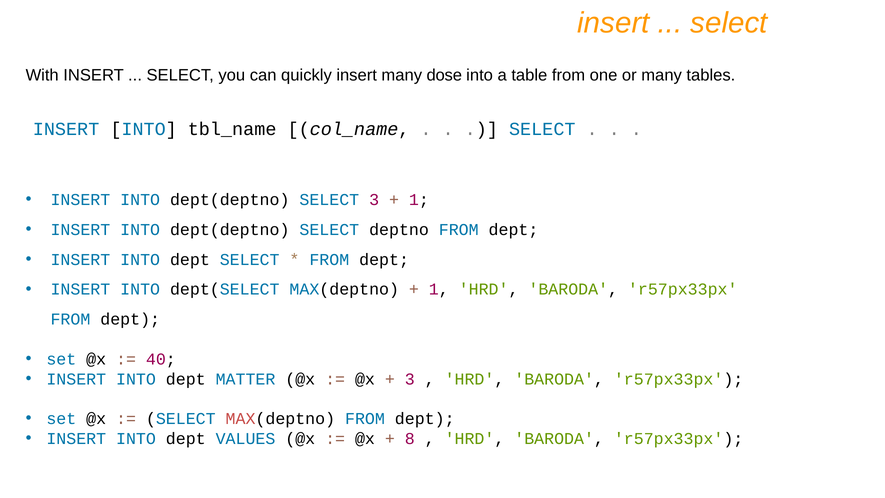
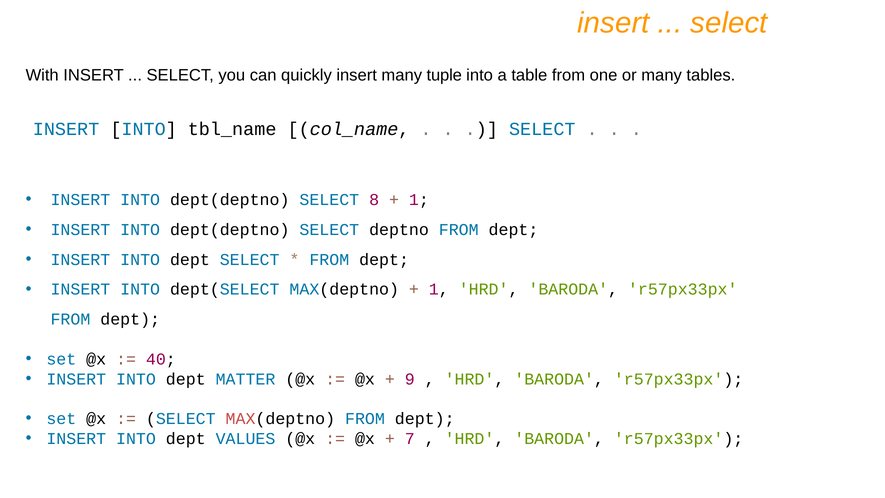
dose: dose -> tuple (444, 75)
SELECT 3: 3 -> 8 (374, 200)
3: 3 -> 9 (410, 379)
8: 8 -> 7 (410, 439)
